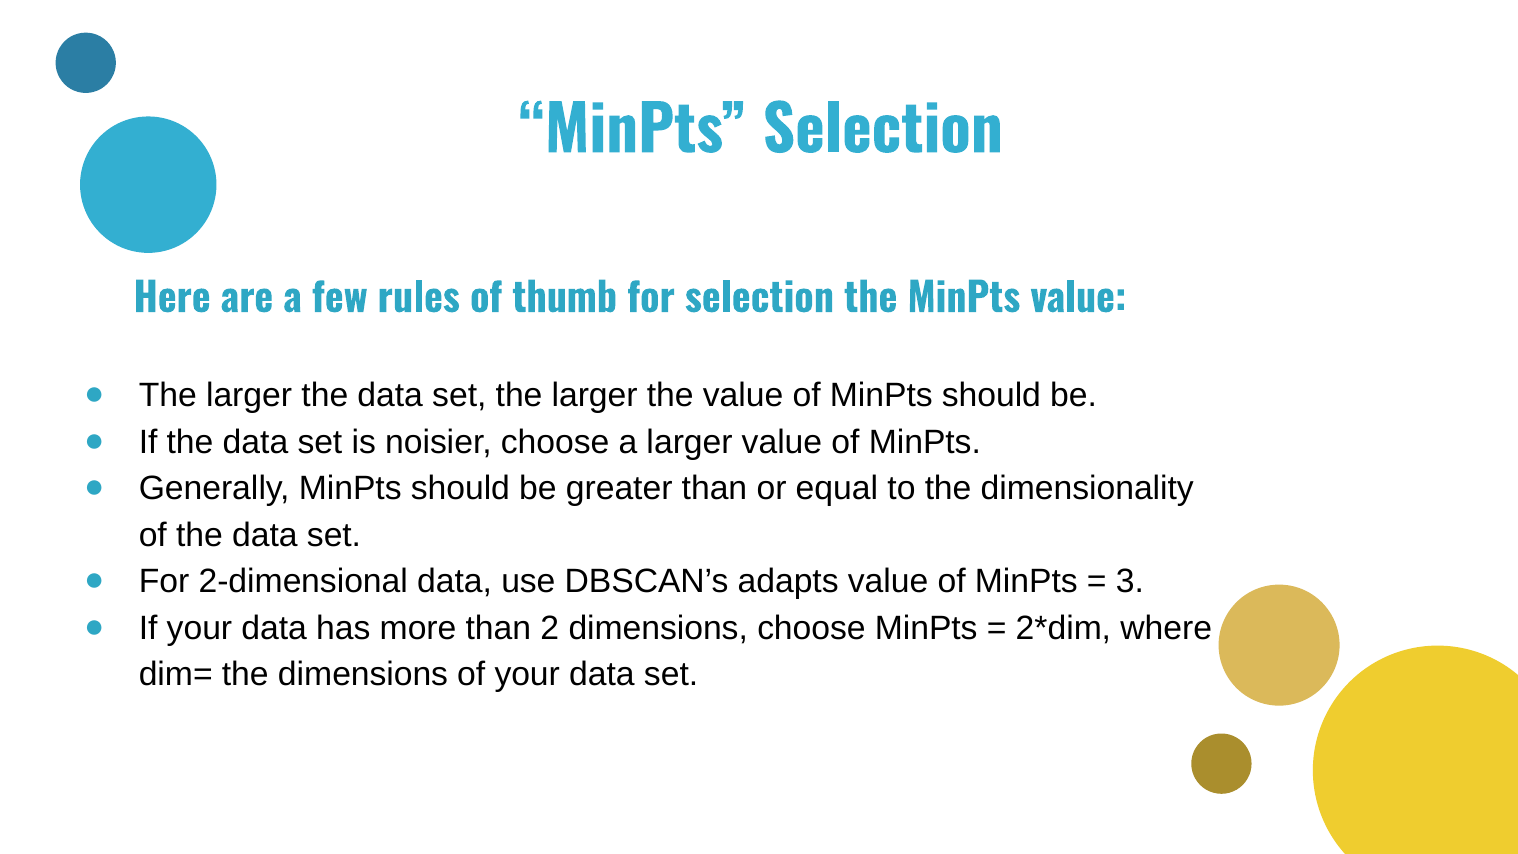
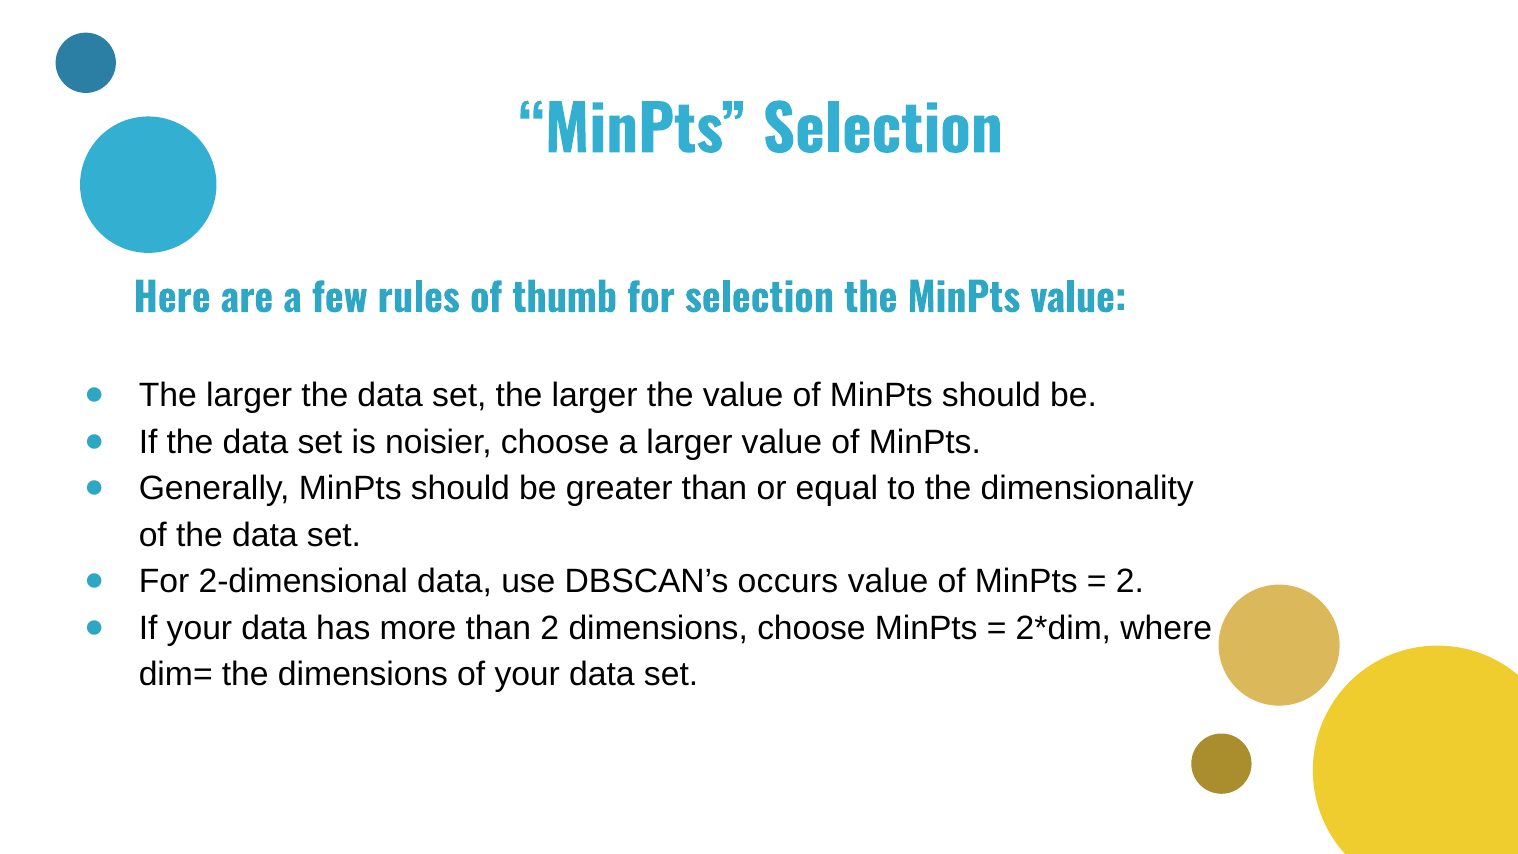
adapts: adapts -> occurs (788, 582)
3: 3 -> 2 (1130, 582)
